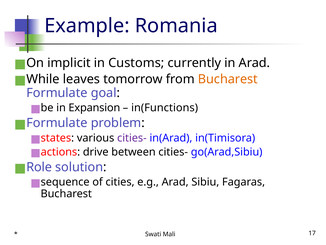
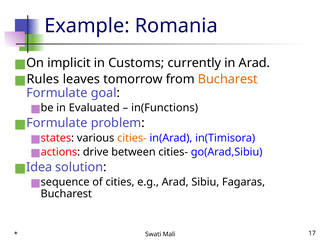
While: While -> Rules (43, 79)
Expansion: Expansion -> Evaluated (94, 108)
cities- colour: purple -> orange (132, 138)
Role: Role -> Idea (39, 167)
